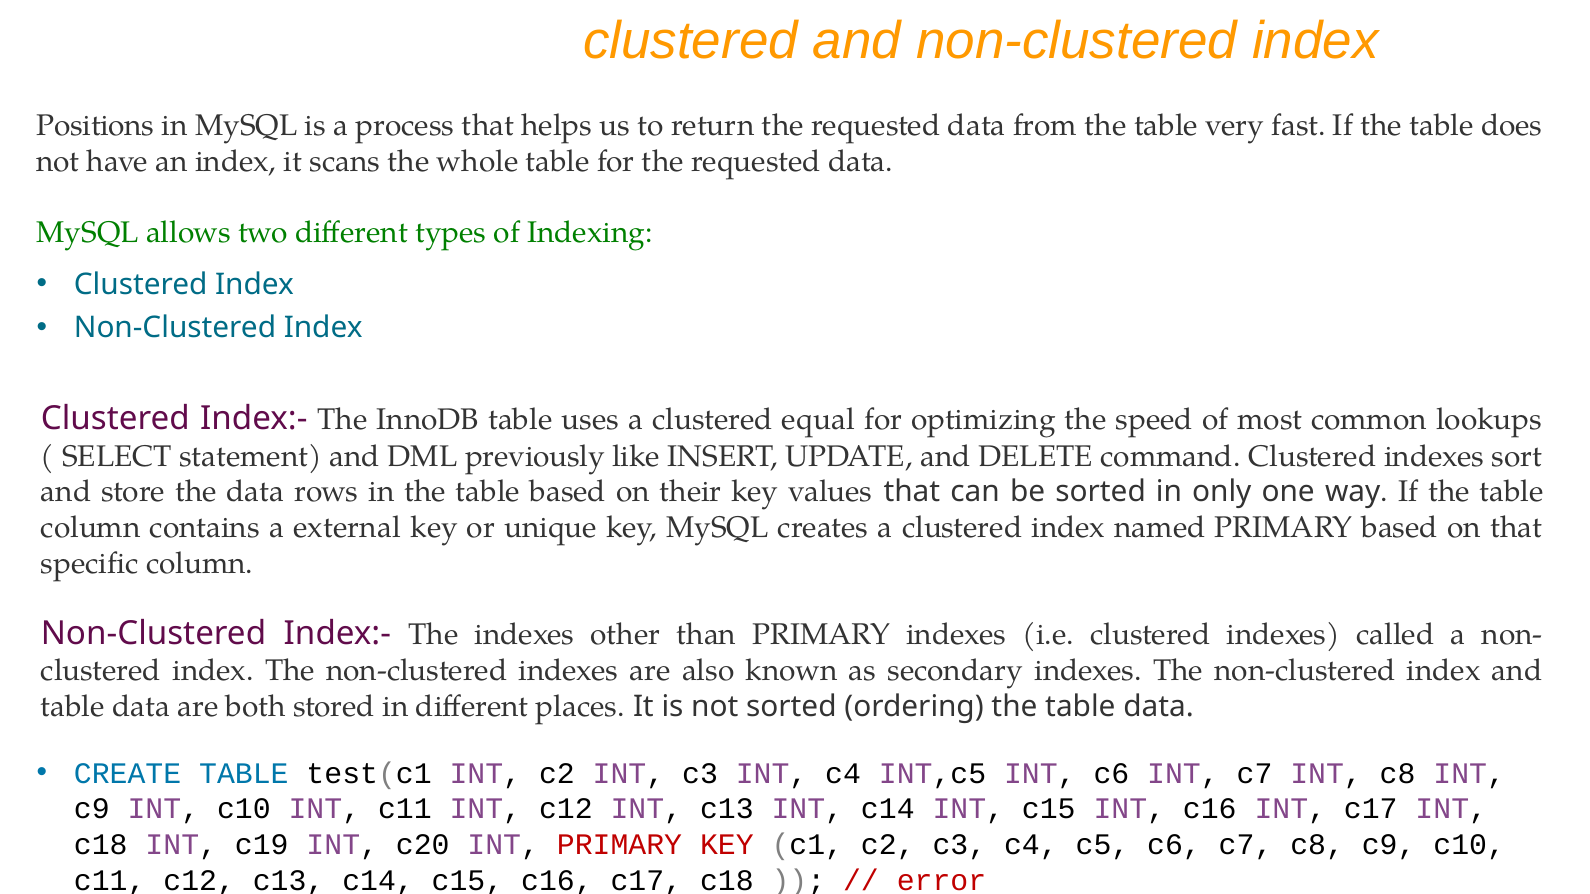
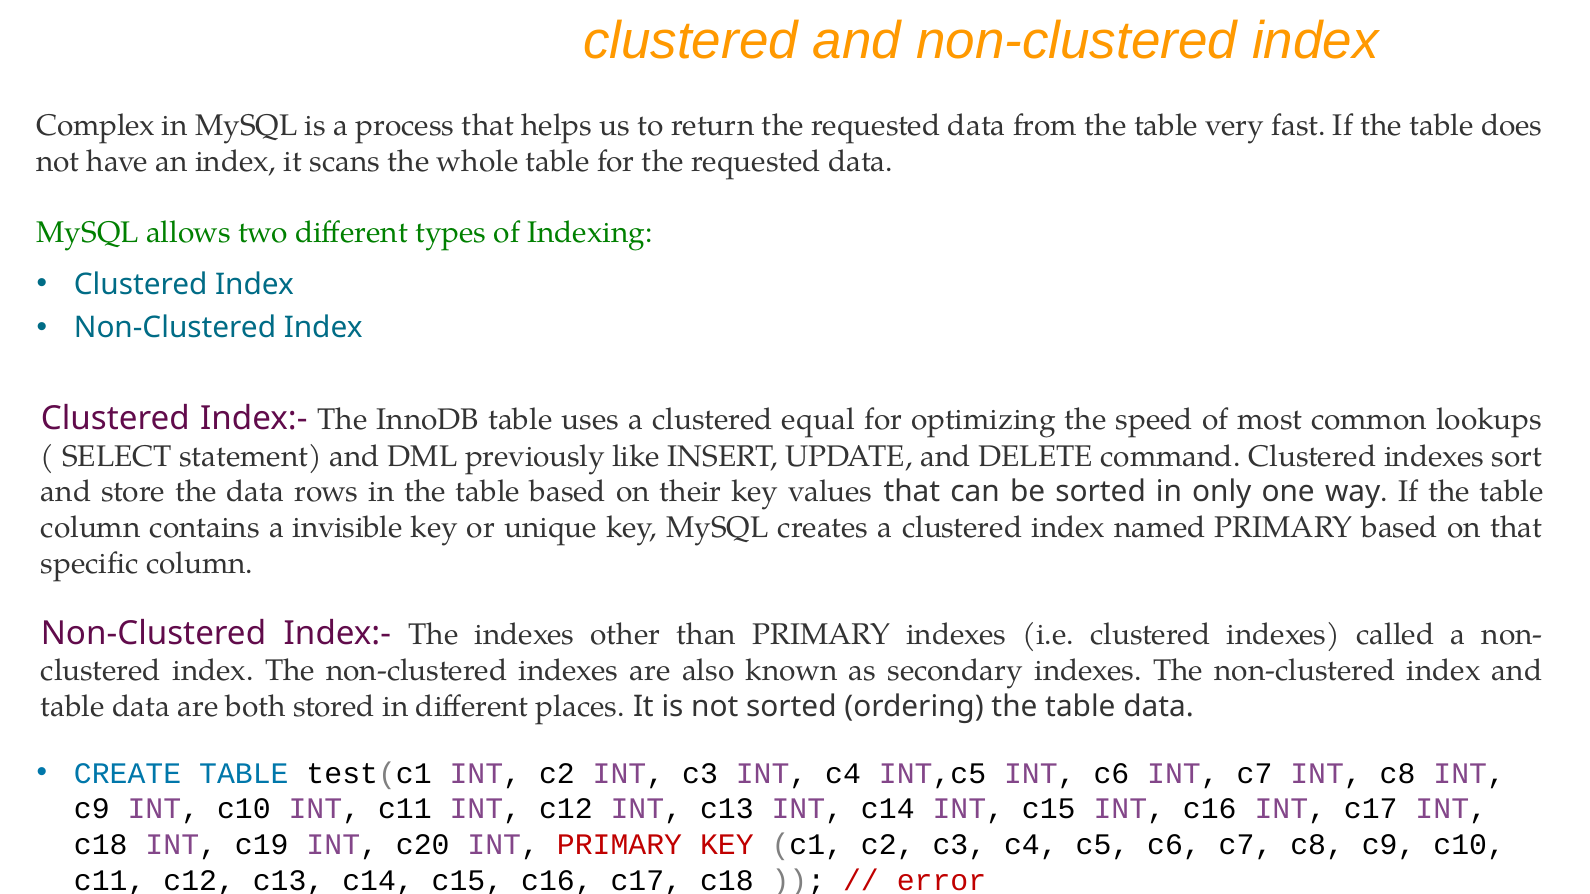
Positions: Positions -> Complex (96, 126)
external: external -> invisible (348, 528)
